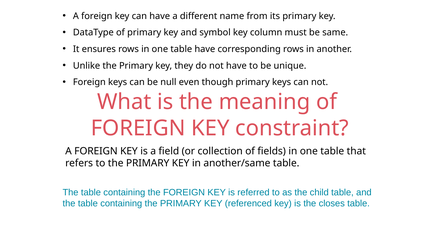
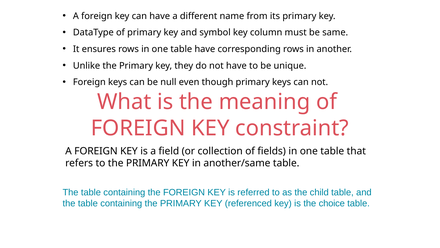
closes: closes -> choice (332, 203)
